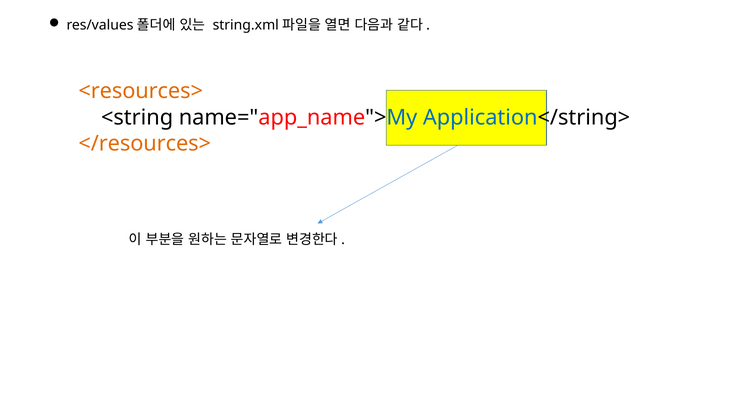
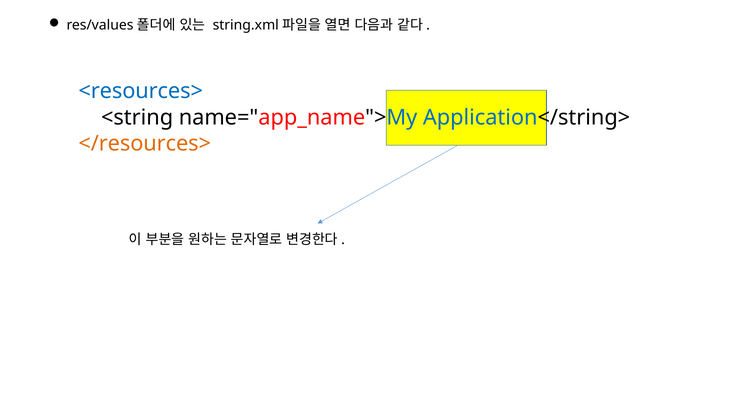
<resources> colour: orange -> blue (141, 91)
